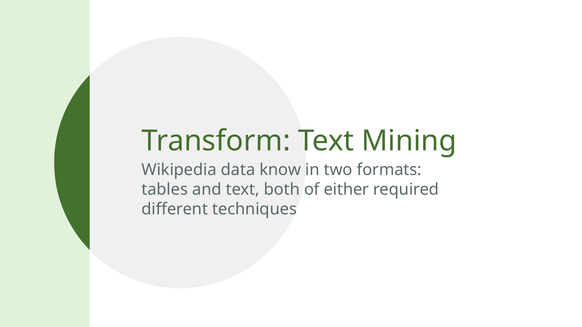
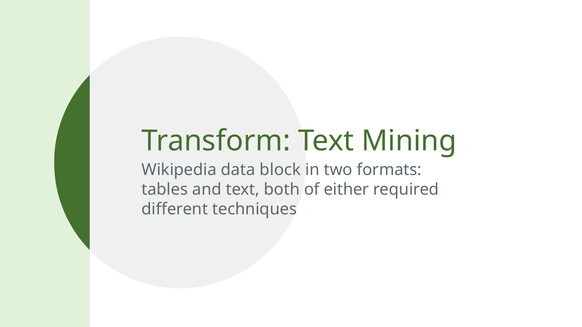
know: know -> block (280, 170)
